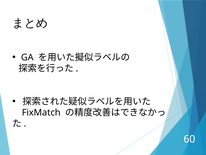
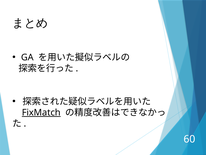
FixMatch underline: none -> present (41, 112)
